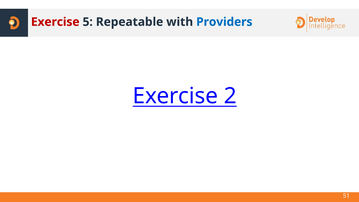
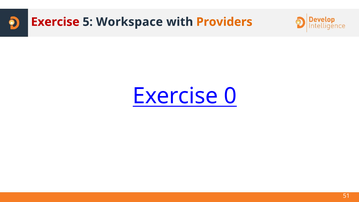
Repeatable: Repeatable -> Workspace (129, 22)
Providers colour: blue -> orange (224, 22)
2: 2 -> 0 (230, 96)
